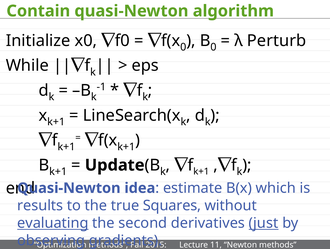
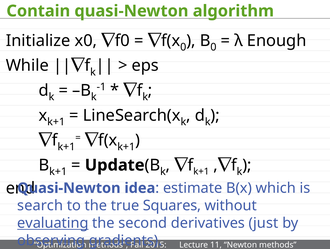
Perturb: Perturb -> Enough (277, 41)
results: results -> search (40, 205)
just underline: present -> none (264, 223)
